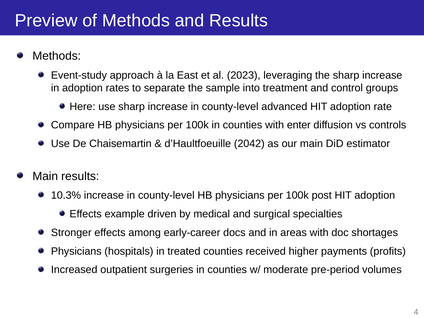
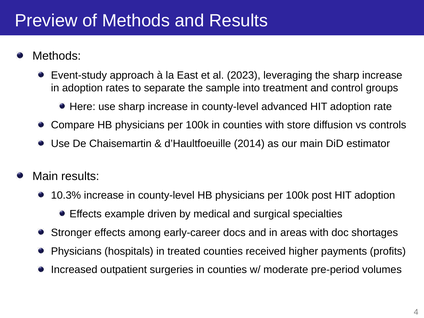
enter: enter -> store (299, 125)
2042: 2042 -> 2014 (249, 144)
